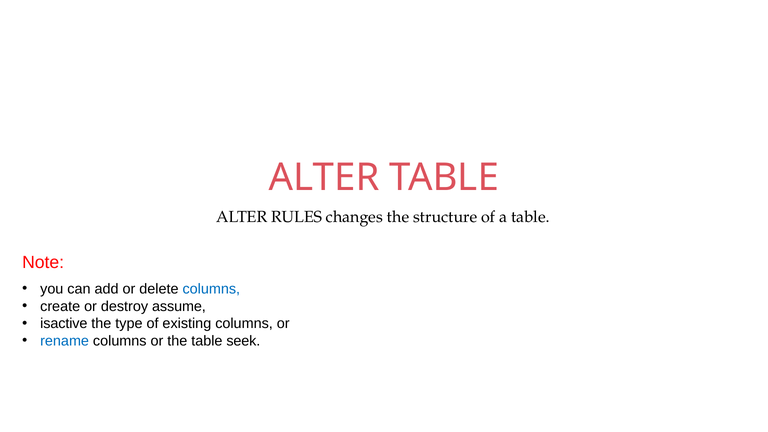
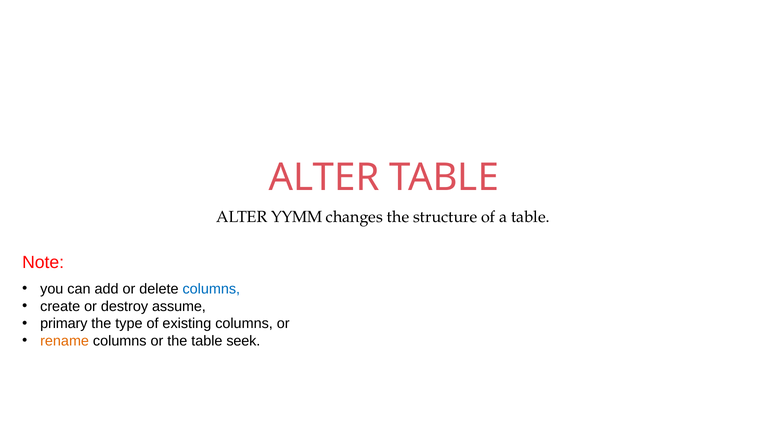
RULES: RULES -> YYMM (297, 217)
isactive: isactive -> primary (64, 324)
rename colour: blue -> orange (65, 341)
